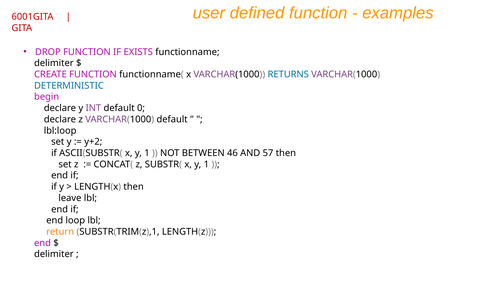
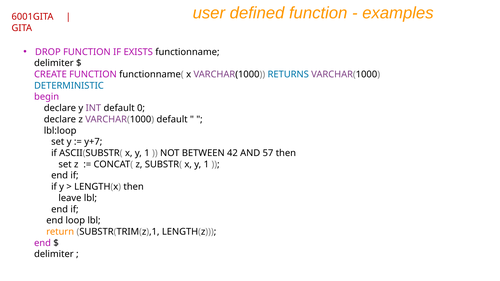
y+2: y+2 -> y+7 (93, 142)
46: 46 -> 42 (232, 153)
